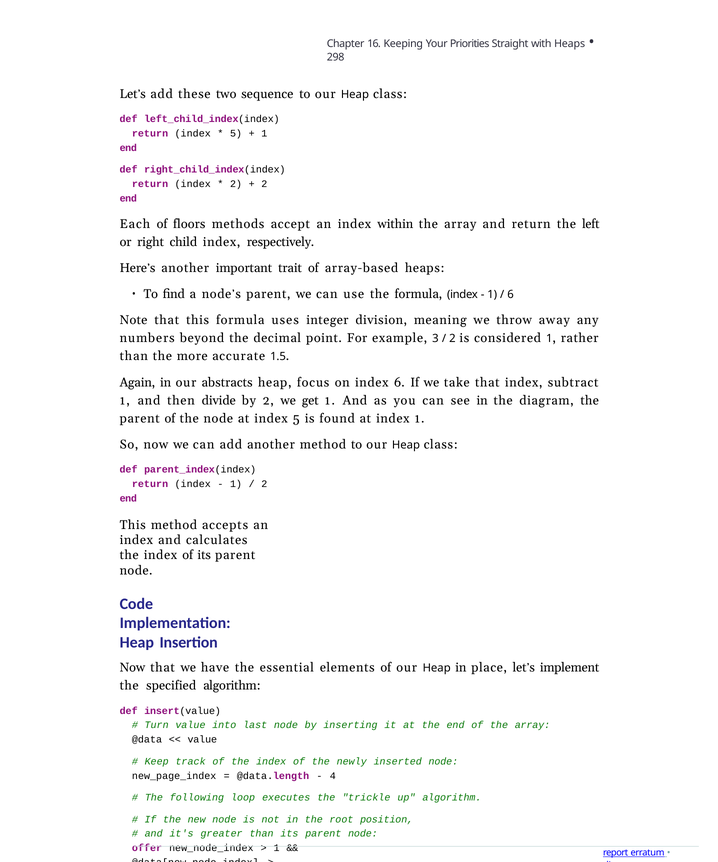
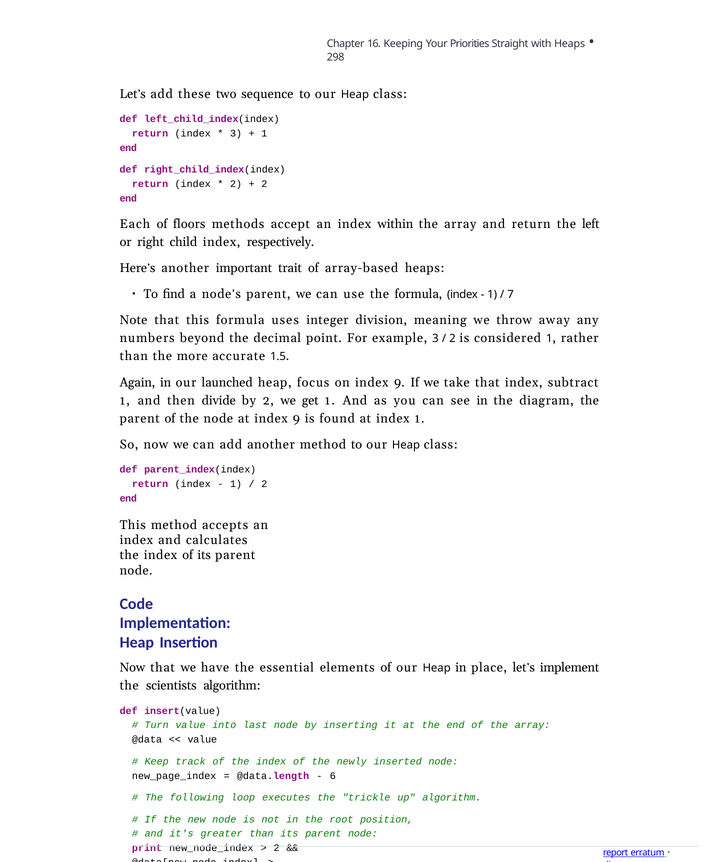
5: 5 -> 3 (236, 133)
6: 6 -> 7 (511, 295)
abstracts: abstracts -> launched (227, 382)
on index 6: 6 -> 9 (399, 382)
at index 5: 5 -> 9 (296, 418)
specified: specified -> scientists (171, 685)
4: 4 -> 6 (333, 775)
offer: offer -> print (147, 848)
1: 1 -> 2 (277, 848)
